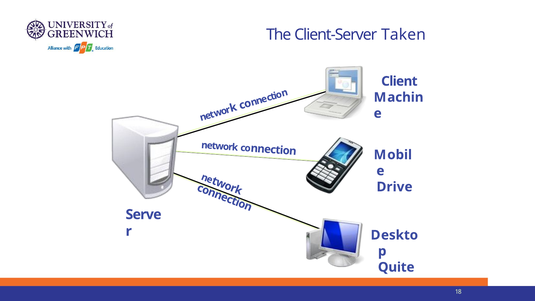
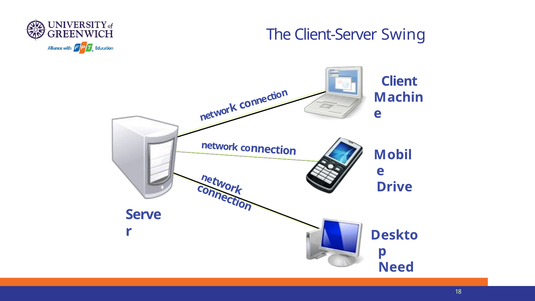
Taken: Taken -> Swing (403, 35)
Quite: Quite -> Need (396, 267)
